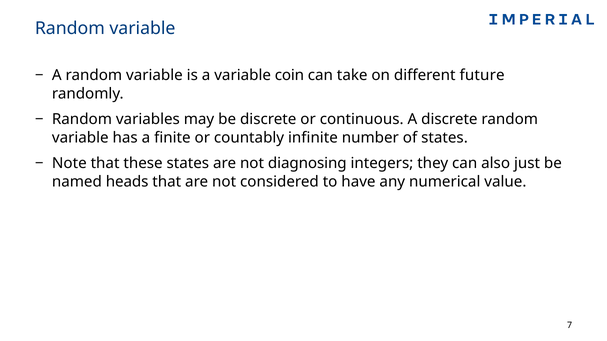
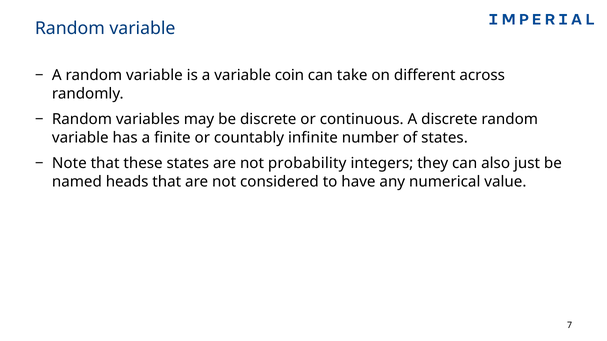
future: future -> across (482, 76)
diagnosing: diagnosing -> probability (307, 164)
